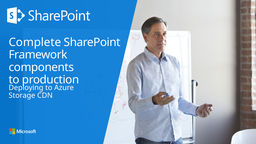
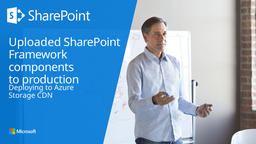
Complete: Complete -> Uploaded (35, 42)
